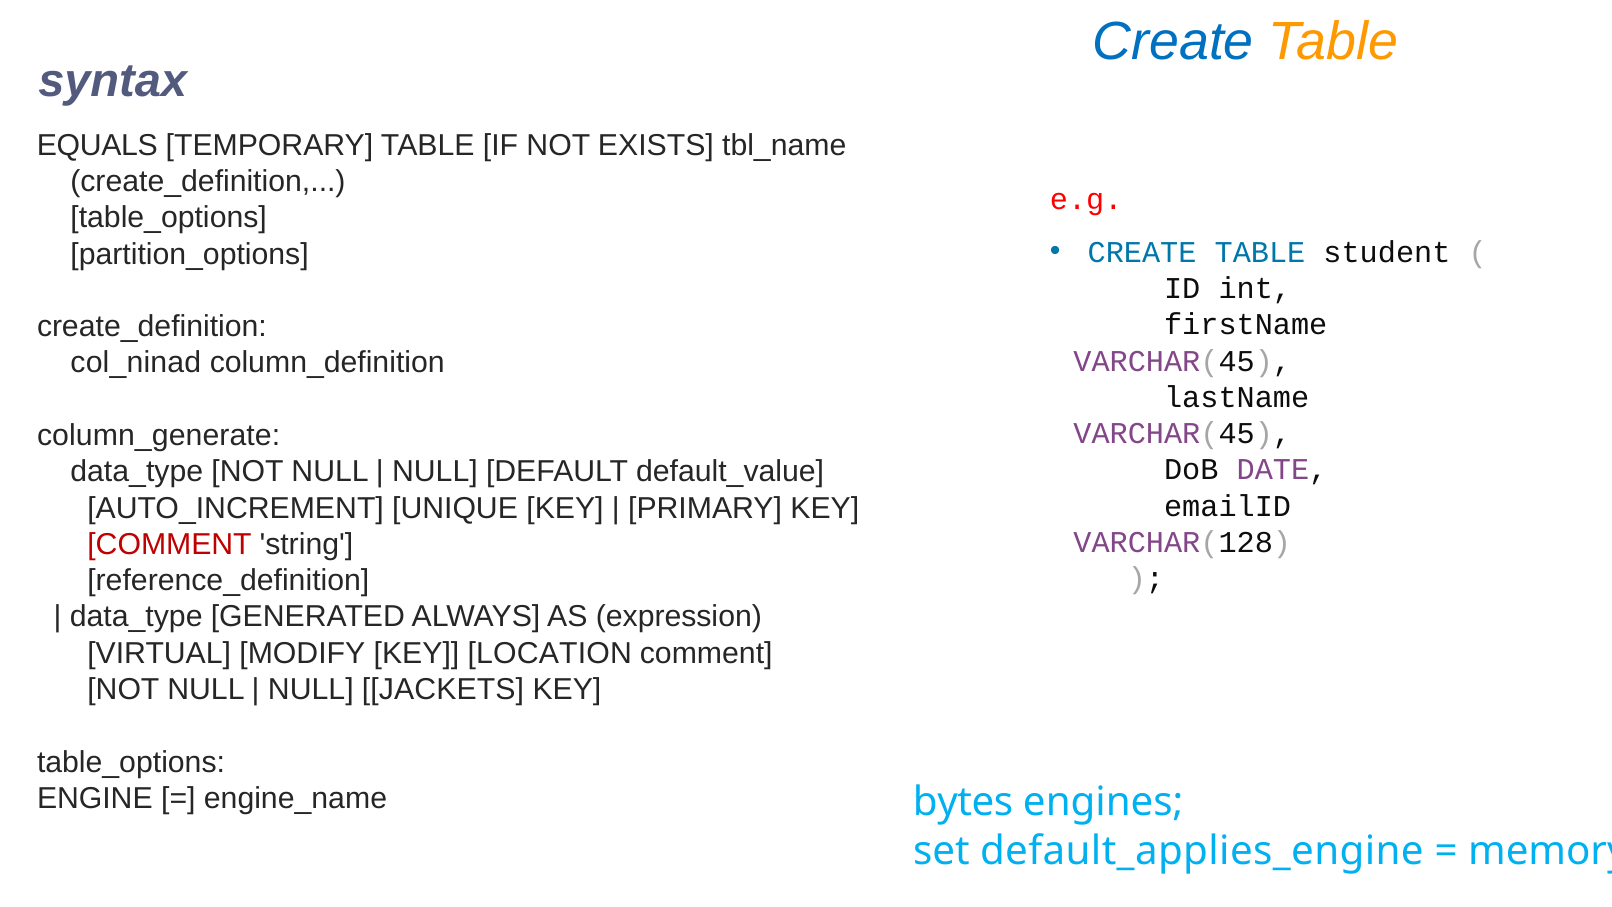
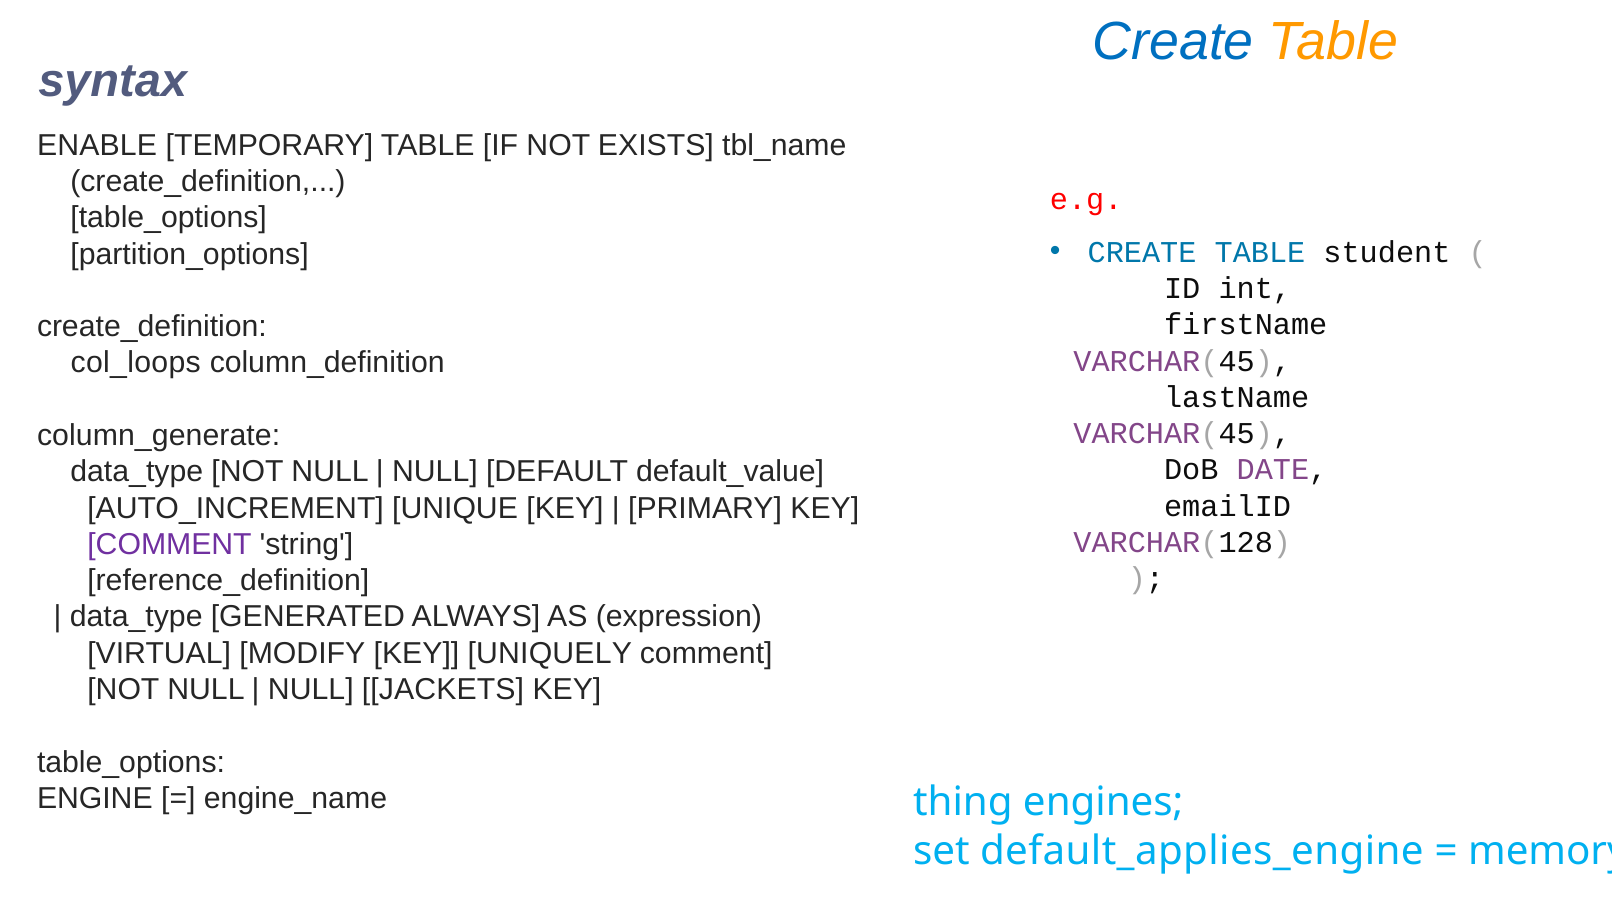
EQUALS: EQUALS -> ENABLE (97, 145)
col_ninad: col_ninad -> col_loops (136, 363)
COMMENT colour: red -> purple (170, 544)
LOCATION: LOCATION -> UNIQUELY (550, 653)
bytes: bytes -> thing (963, 802)
